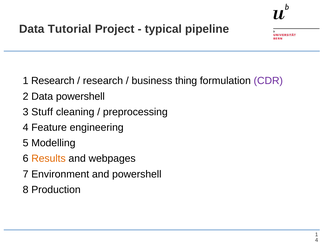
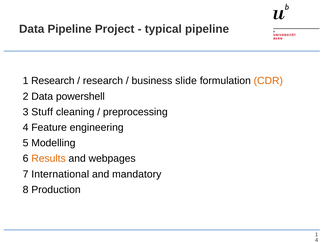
Data Tutorial: Tutorial -> Pipeline (70, 29)
thing: thing -> slide (186, 81)
CDR colour: purple -> orange (268, 81)
Environment: Environment -> International (60, 174)
and powershell: powershell -> mandatory (137, 174)
